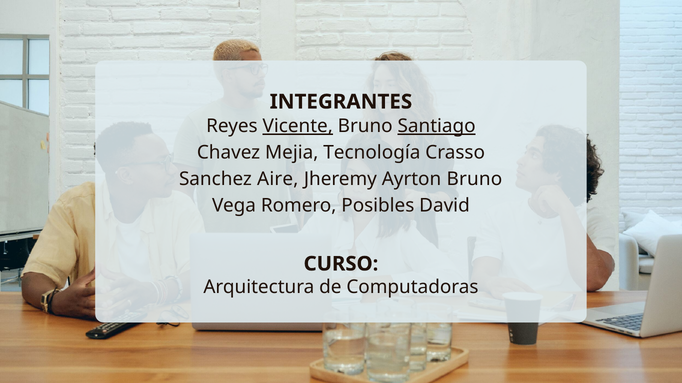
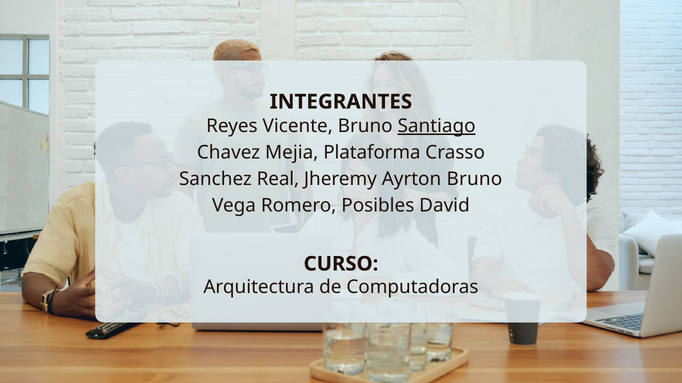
Vicente underline: present -> none (298, 126)
Tecnología: Tecnología -> Plataforma (372, 153)
Aire: Aire -> Real (278, 179)
